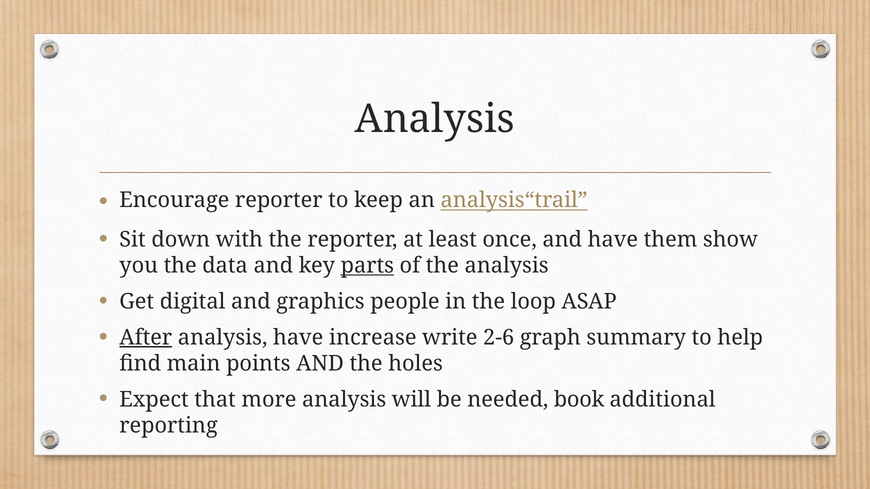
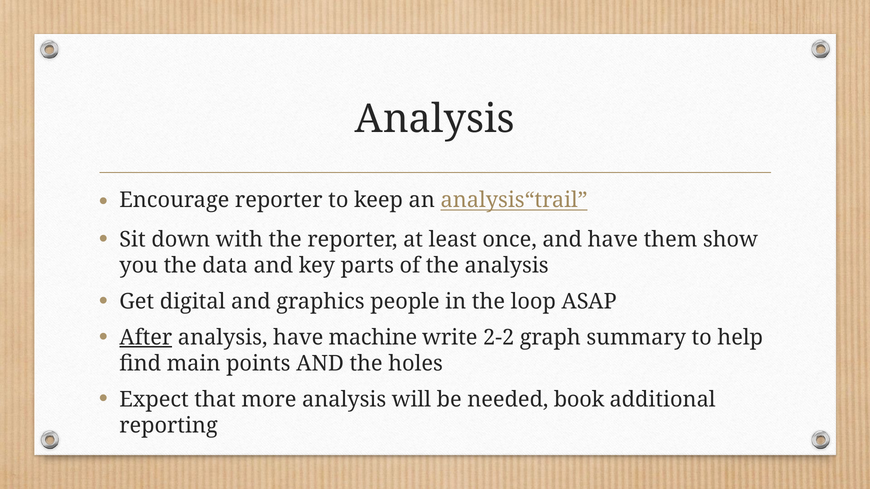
parts underline: present -> none (367, 266)
increase: increase -> machine (373, 338)
2-6: 2-6 -> 2-2 (499, 338)
